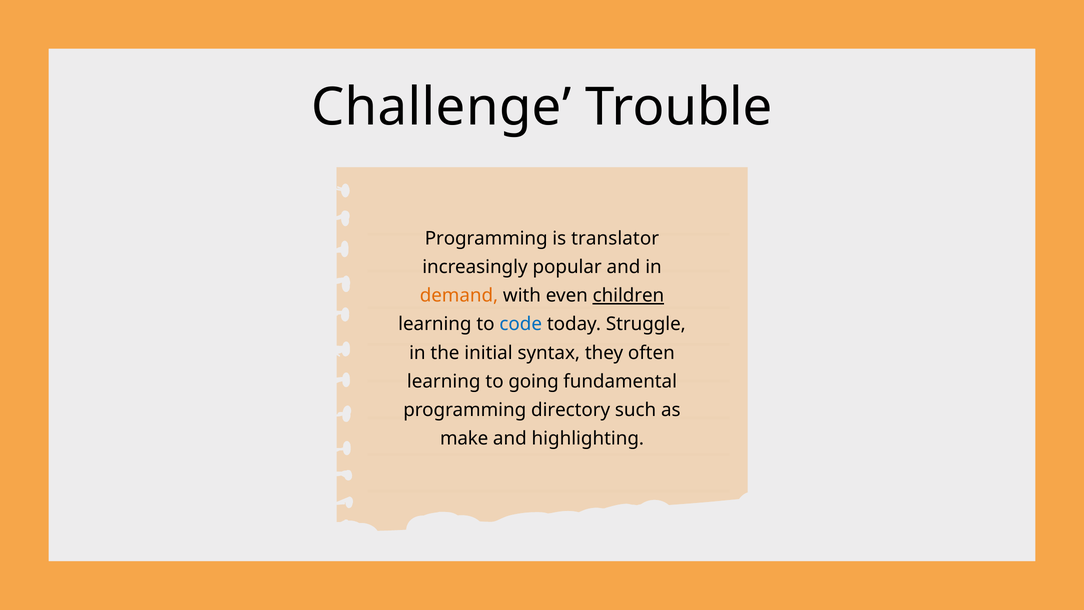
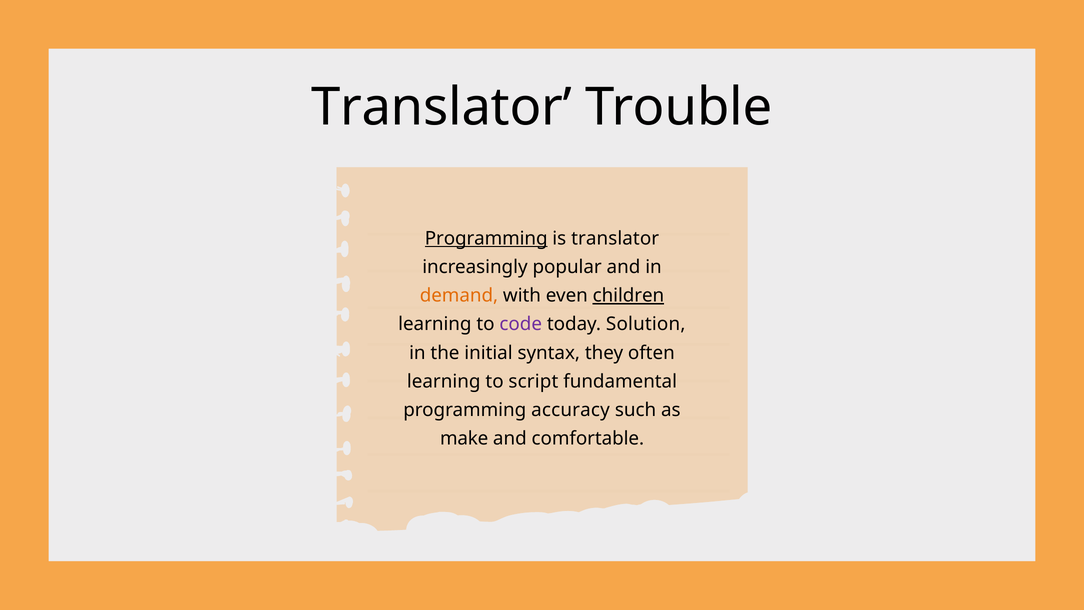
Challenge: Challenge -> Translator (441, 107)
Programming underline: none -> present (486, 238)
code colour: blue -> purple (521, 324)
Struggle: Struggle -> Solution (646, 324)
going: going -> script (533, 381)
directory: directory -> accuracy (570, 410)
highlighting: highlighting -> comfortable (588, 439)
